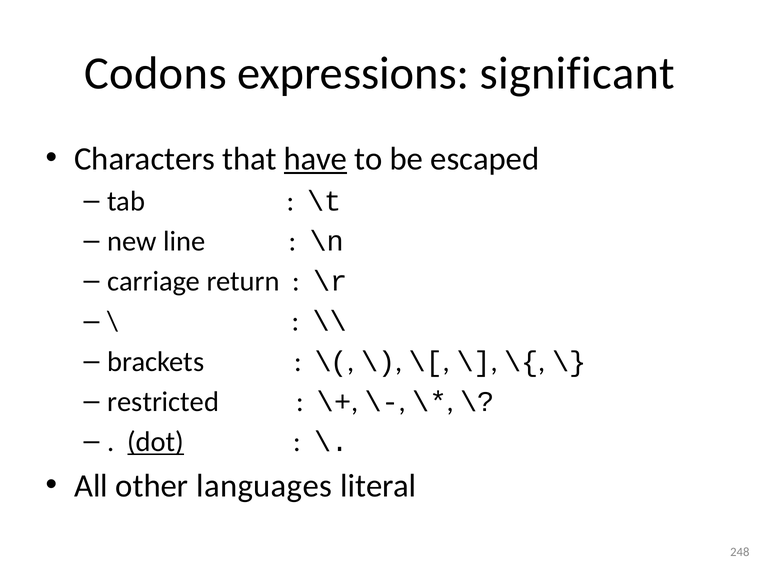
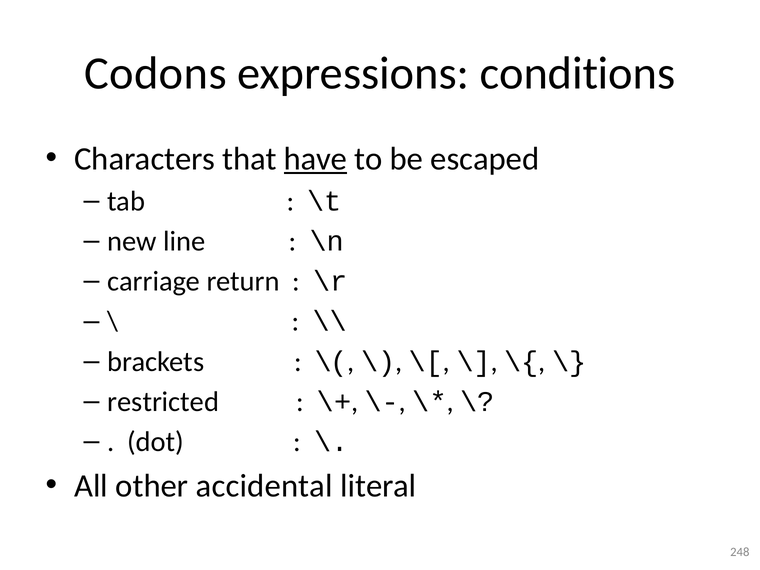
significant: significant -> conditions (578, 74)
dot underline: present -> none (156, 442)
languages: languages -> accidental (264, 486)
